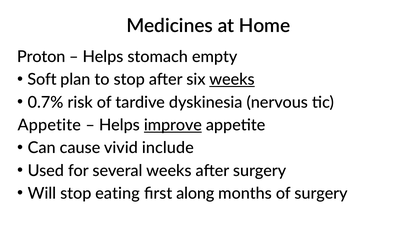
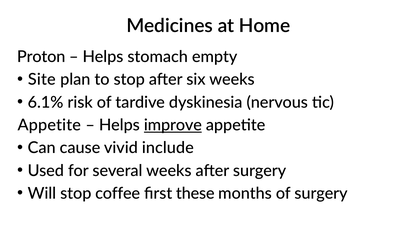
Soft: Soft -> Site (42, 80)
weeks underline: present -> none (232, 80)
0.7%: 0.7% -> 6.1% (46, 102)
eating: eating -> coffee (118, 194)
along: along -> these (195, 194)
